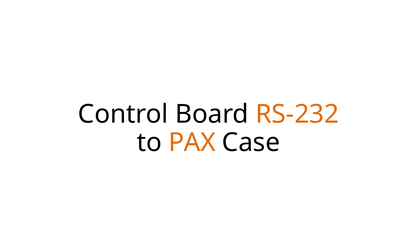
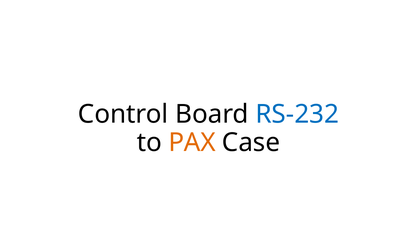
RS-232 colour: orange -> blue (297, 114)
